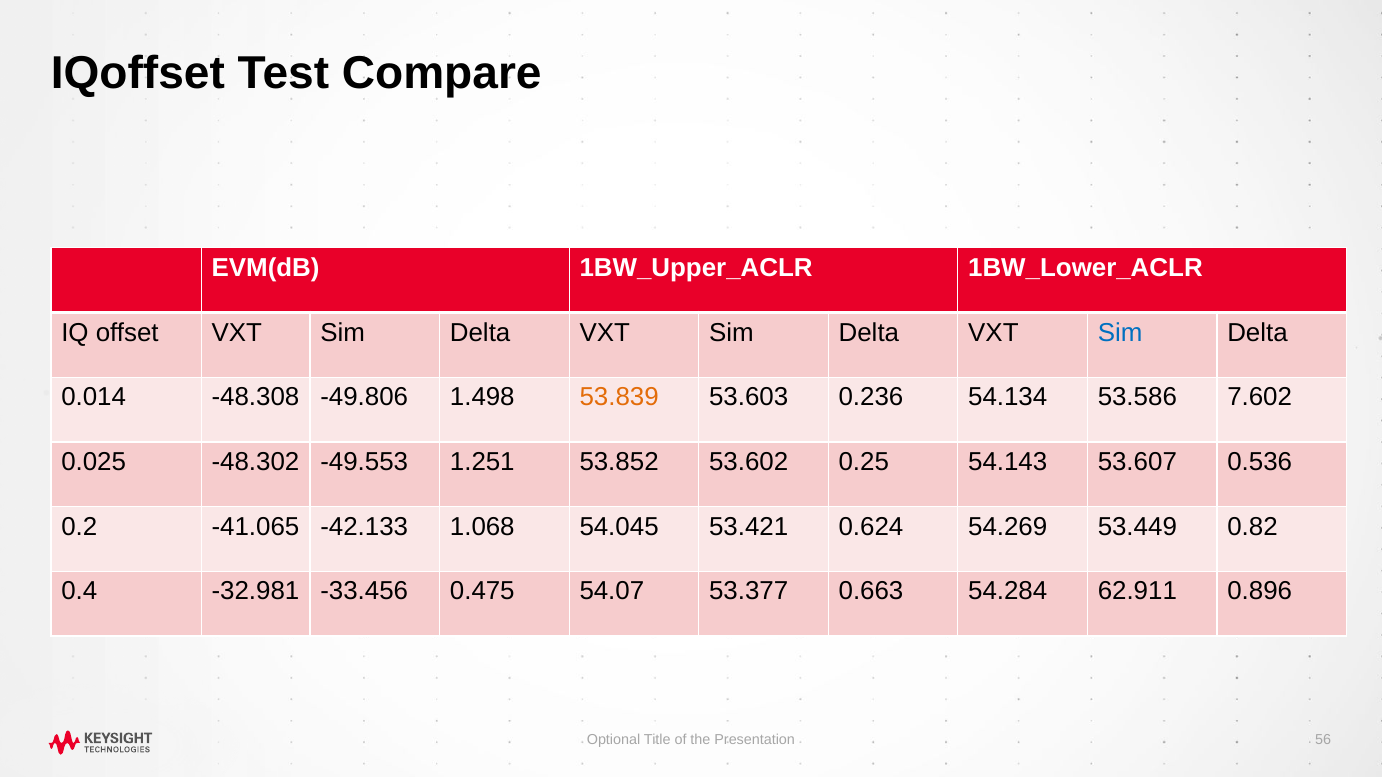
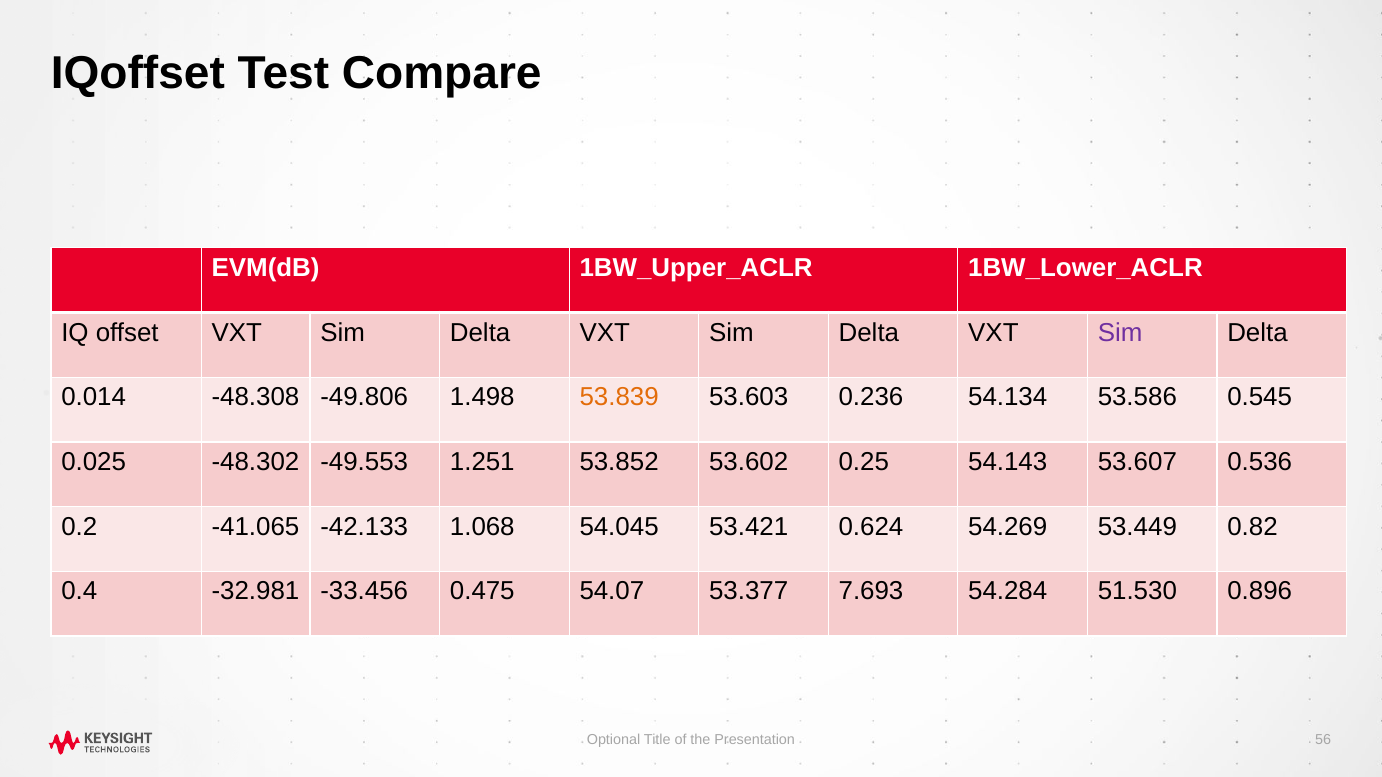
Sim colour: blue -> purple (1120, 333)
7.602: 7.602 -> 0.545 (1260, 398)
0.663: 0.663 -> 7.693 (871, 592)
62.911: 62.911 -> 51.530 (1137, 592)
